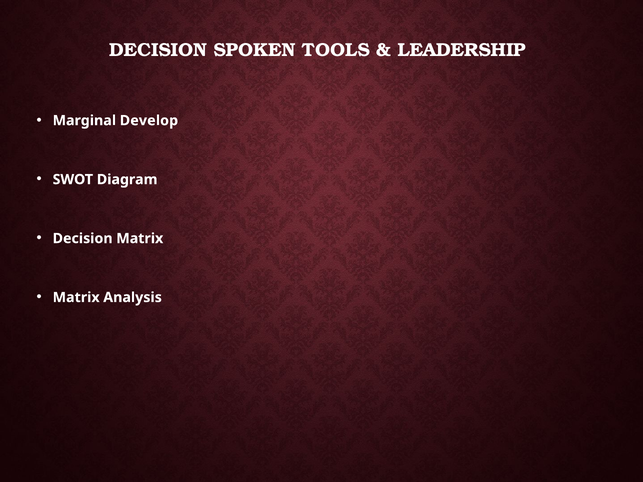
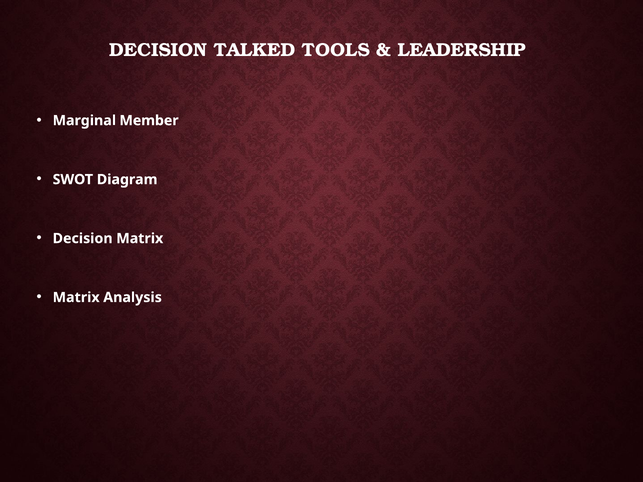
SPOKEN: SPOKEN -> TALKED (255, 50)
Develop: Develop -> Member (149, 121)
